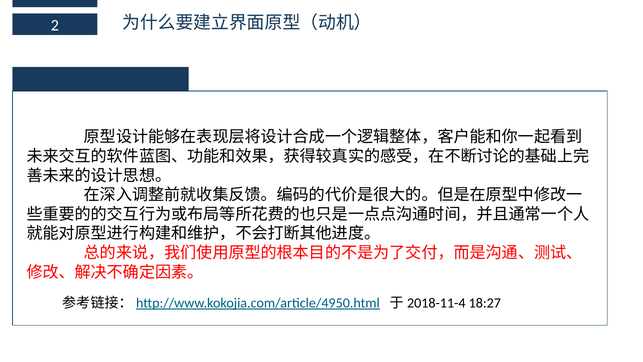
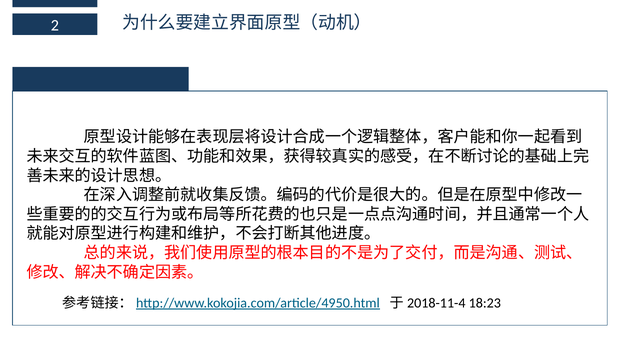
18:27: 18:27 -> 18:23 (485, 303)
